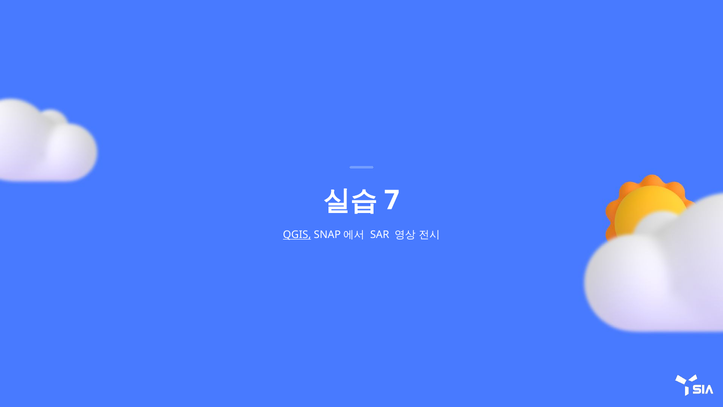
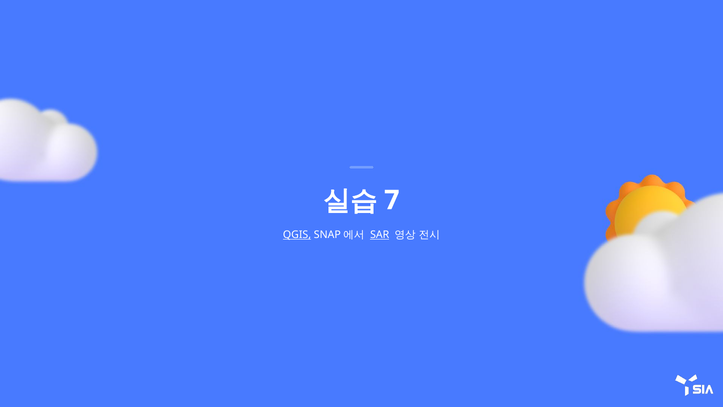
SAR underline: none -> present (380, 235)
